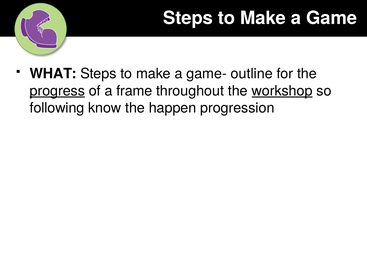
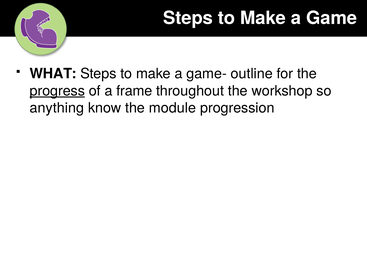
workshop underline: present -> none (282, 91)
following: following -> anything (57, 108)
happen: happen -> module (172, 108)
